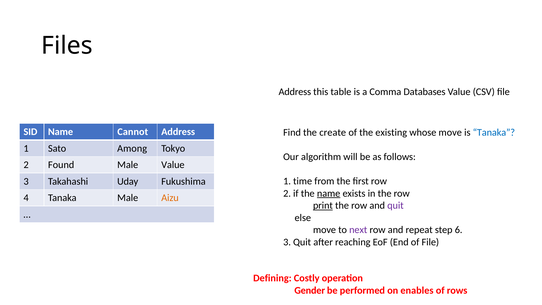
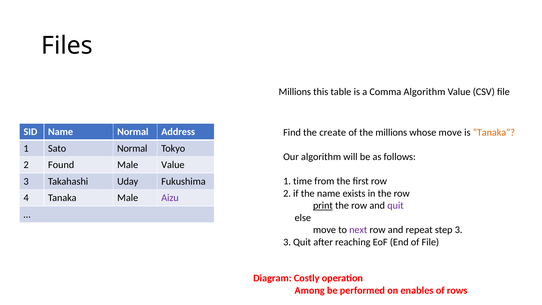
Address: Address -> Millions (295, 92)
Comma Databases: Databases -> Algorithm (424, 92)
Name Cannot: Cannot -> Normal (133, 132)
the existing: existing -> millions (391, 132)
Tanaka colour: blue -> orange (494, 132)
Sato Among: Among -> Normal (132, 148)
name underline: present -> none (329, 193)
Aizu colour: orange -> purple (170, 198)
step 6: 6 -> 3 (459, 230)
Defining: Defining -> Diagram (272, 278)
Gender: Gender -> Among (310, 290)
